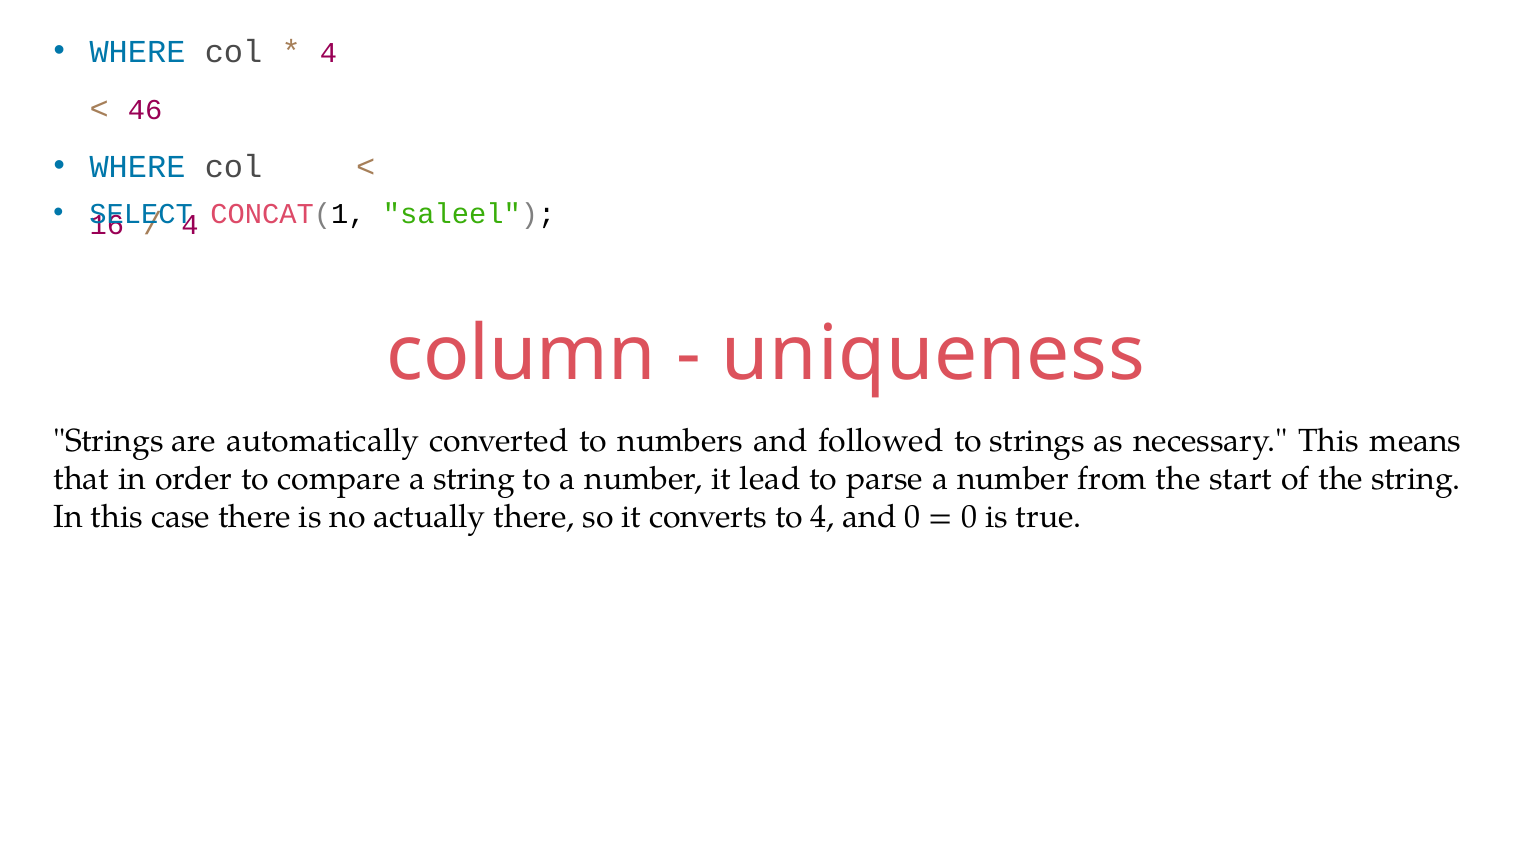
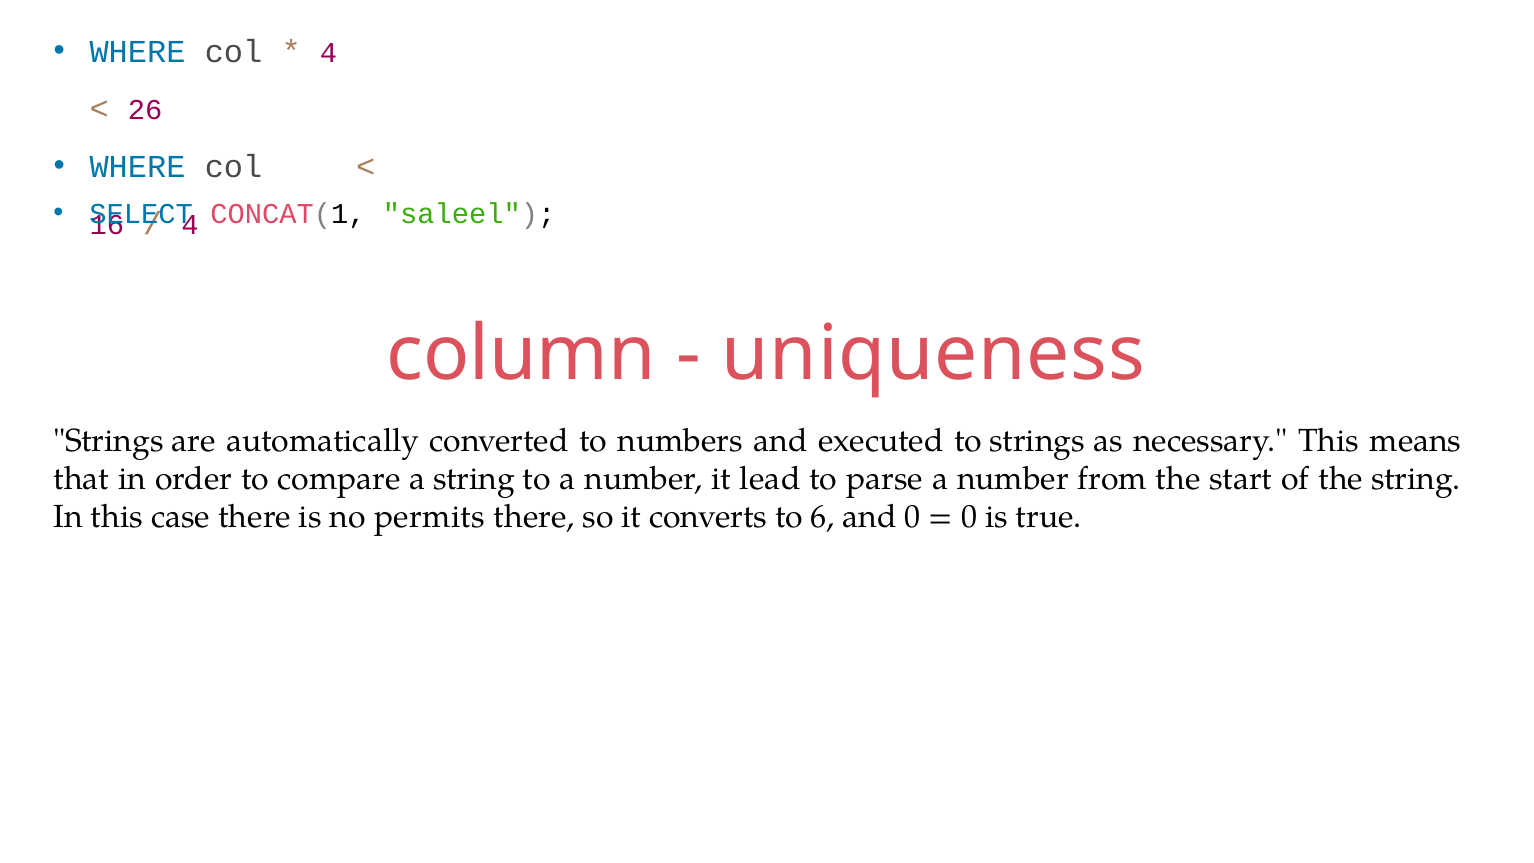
46: 46 -> 26 (145, 110)
followed: followed -> executed (881, 441)
actually: actually -> permits (430, 517)
to 4: 4 -> 6 (823, 517)
